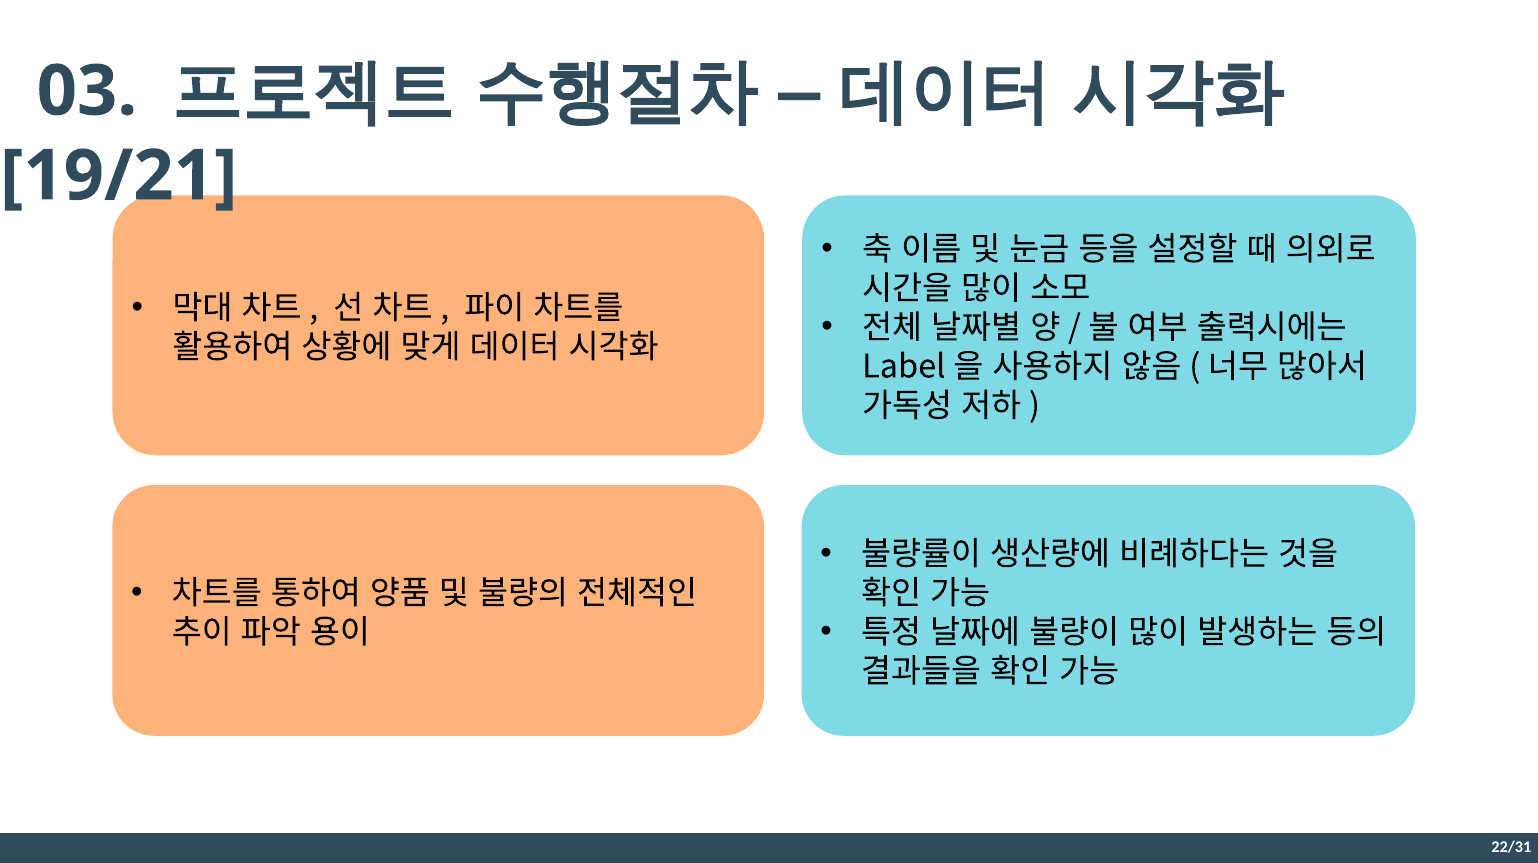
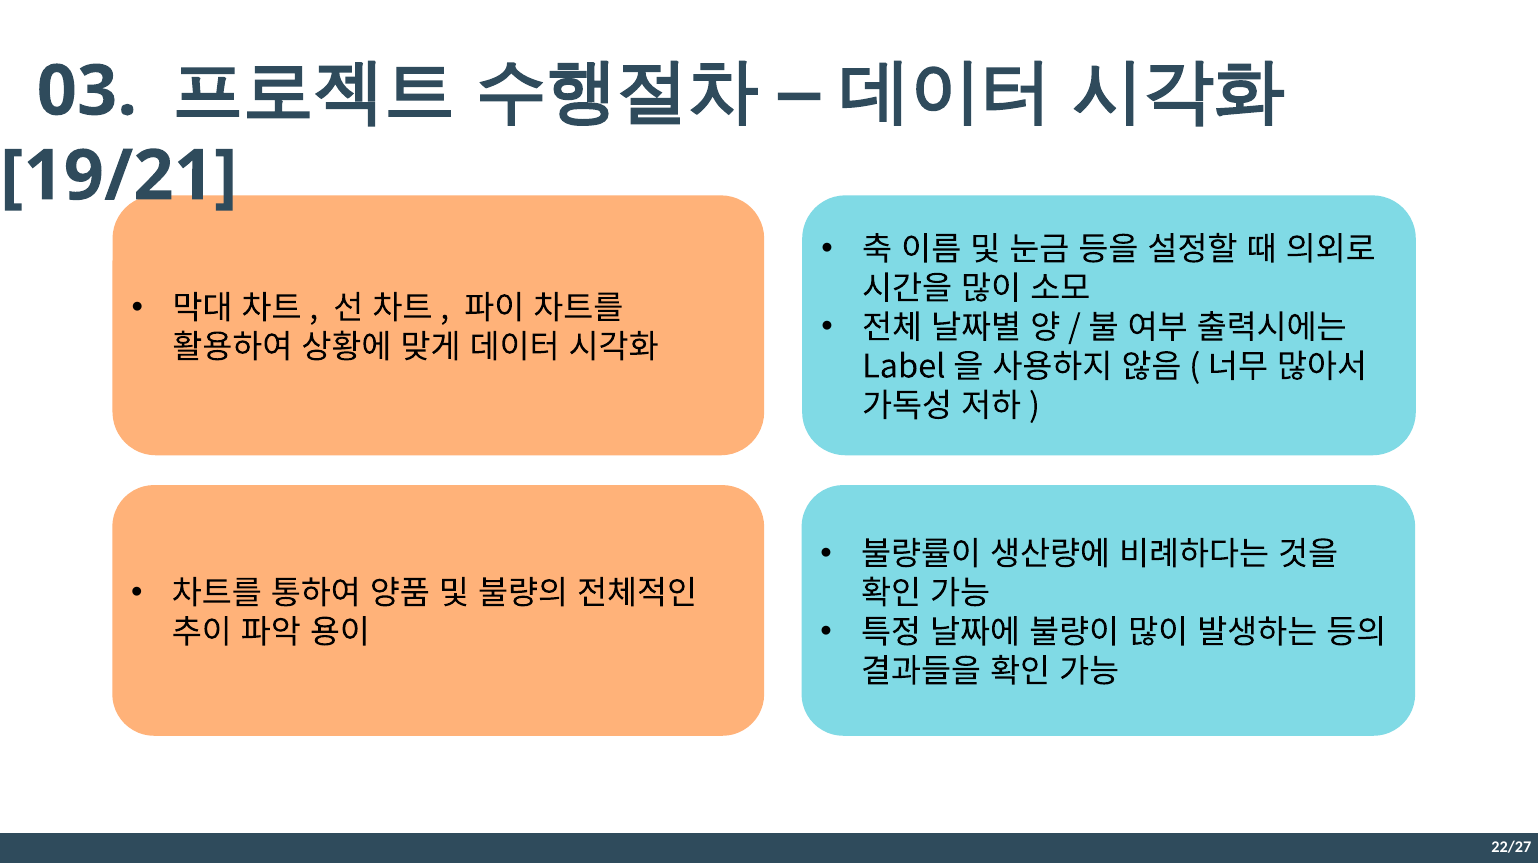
22/31: 22/31 -> 22/27 (1511, 847)
